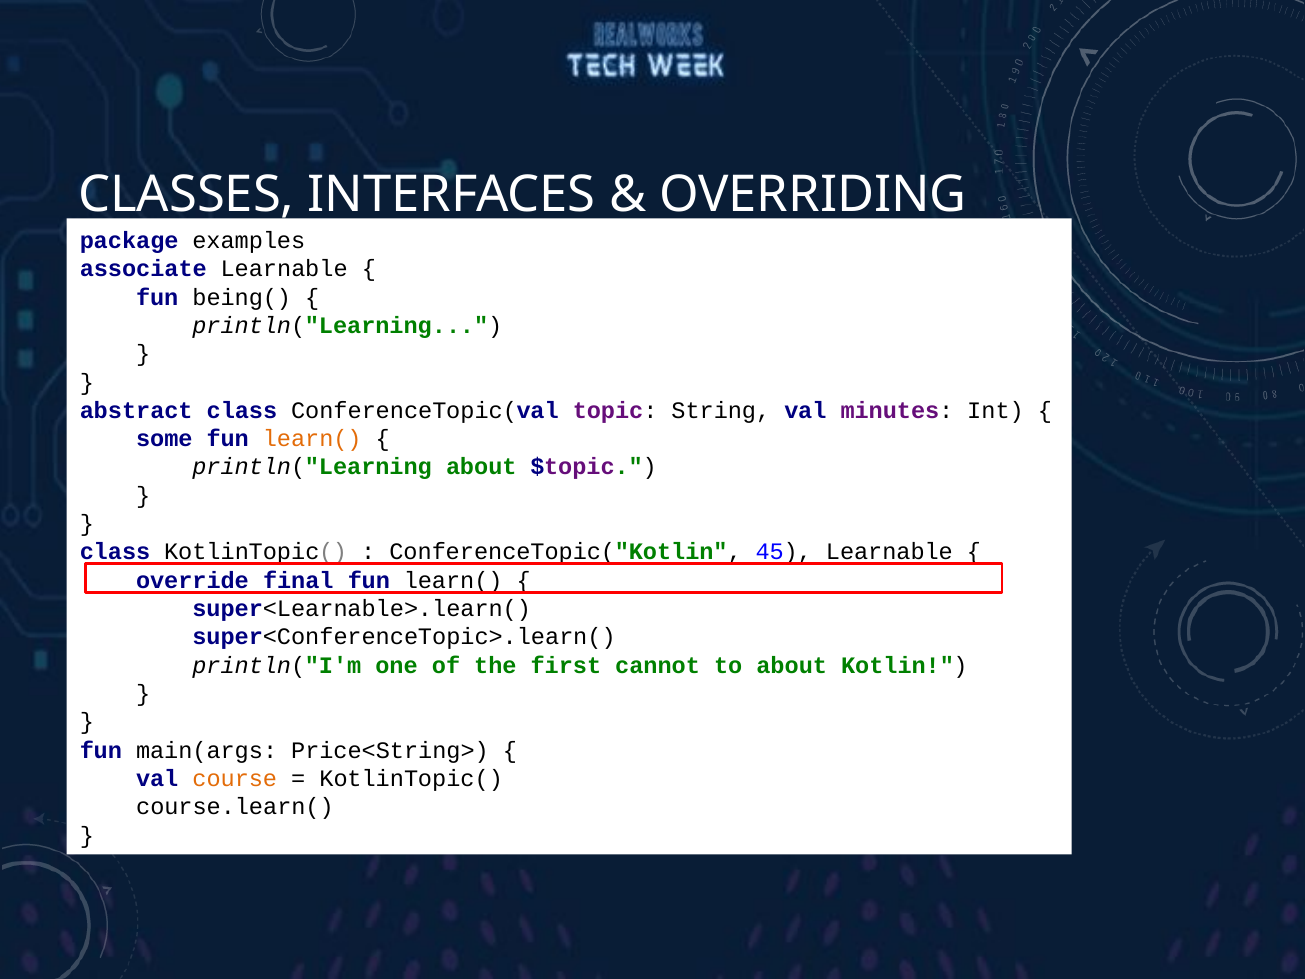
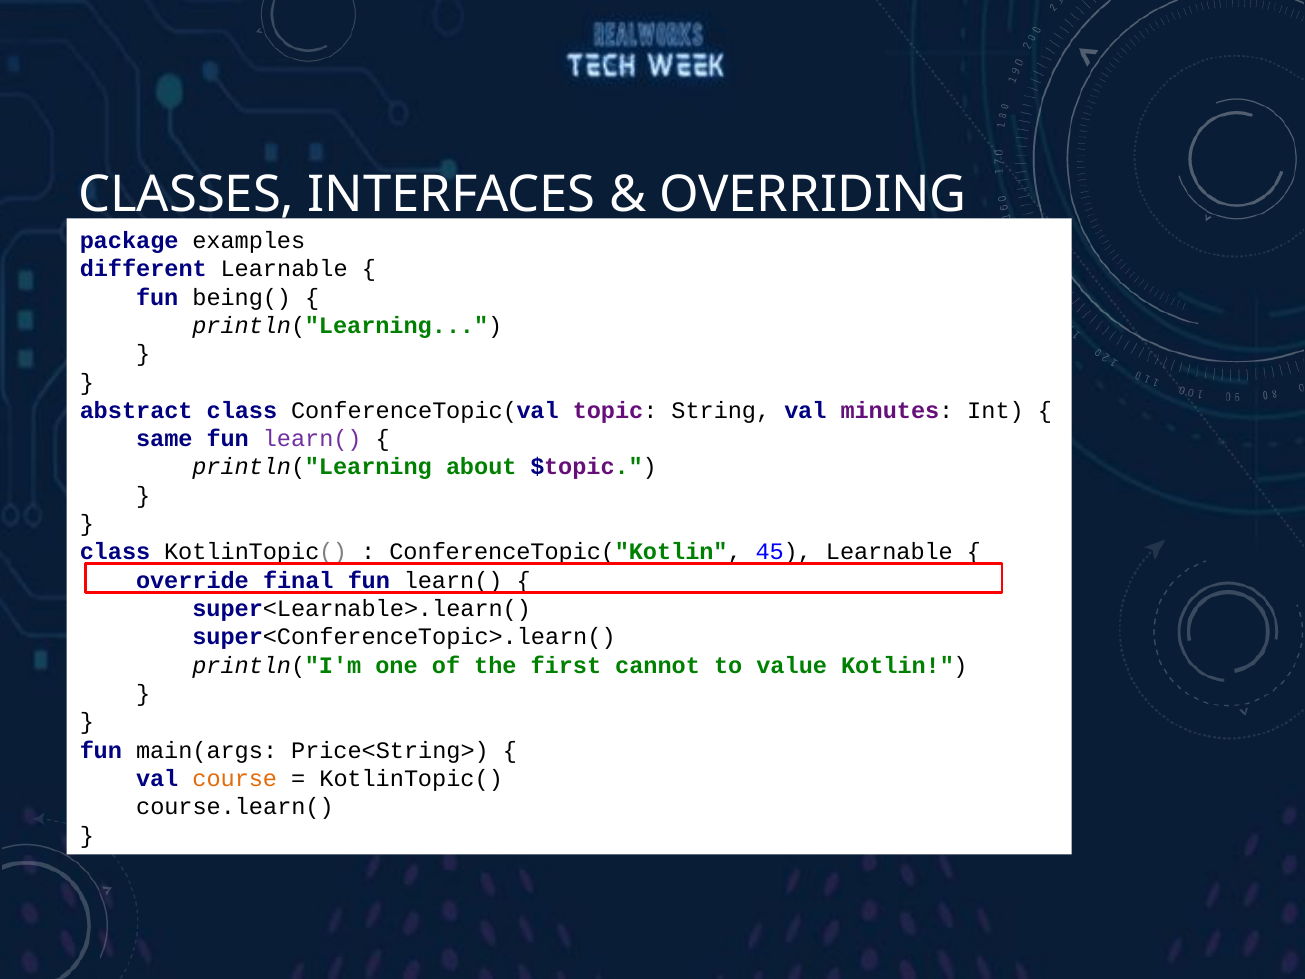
associate: associate -> different (143, 269)
some: some -> same (164, 439)
learn( colour: orange -> purple (312, 439)
to about: about -> value (792, 665)
